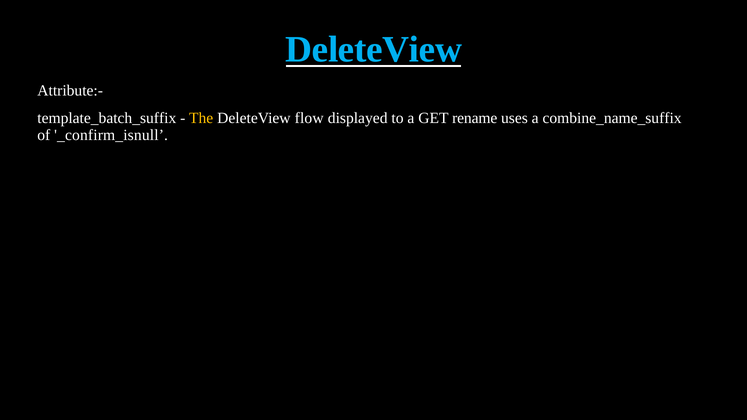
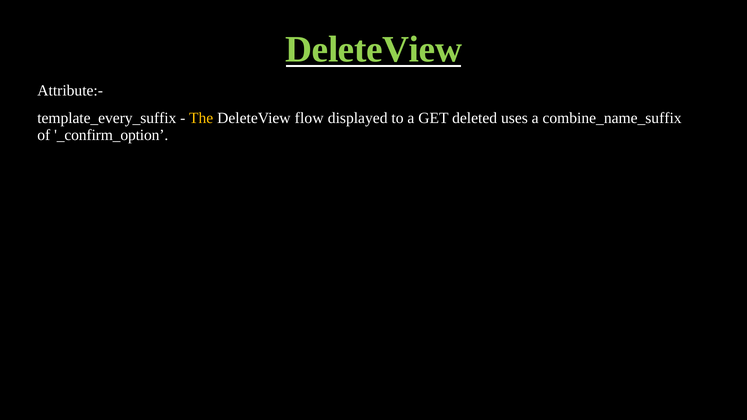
DeleteView colour: light blue -> light green (374, 49)
template_batch_suffix: template_batch_suffix -> template_every_suffix (107, 118)
rename: rename -> deleted (475, 118)
_confirm_isnull: _confirm_isnull -> _confirm_option (111, 135)
